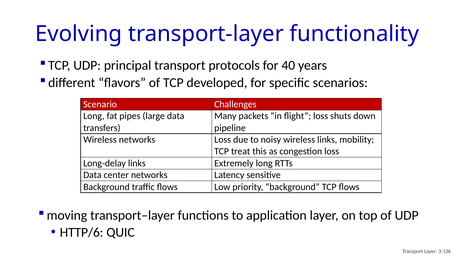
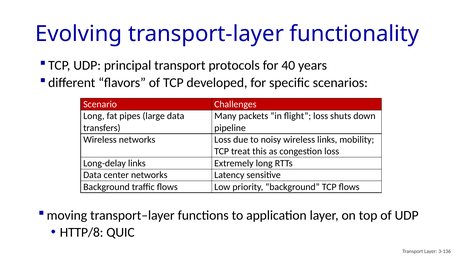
HTTP/6: HTTP/6 -> HTTP/8 (82, 233)
